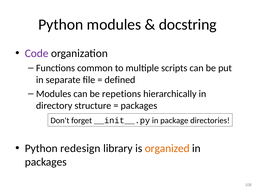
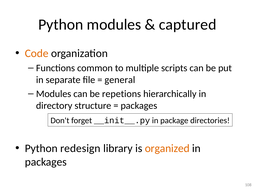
docstring: docstring -> captured (188, 25)
Code colour: purple -> orange (37, 54)
defined: defined -> general (120, 80)
